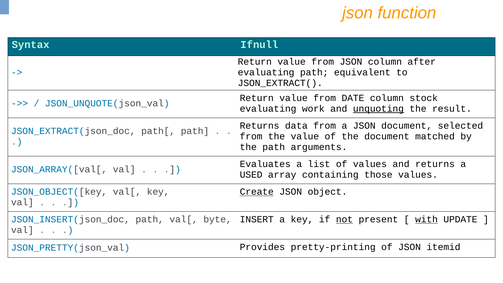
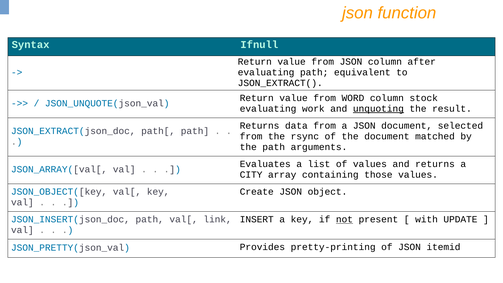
DATE: DATE -> WORD (353, 98)
the value: value -> rsync (305, 136)
USED: USED -> CITY (251, 175)
Create underline: present -> none (257, 192)
byte: byte -> link (218, 219)
with underline: present -> none (427, 219)
